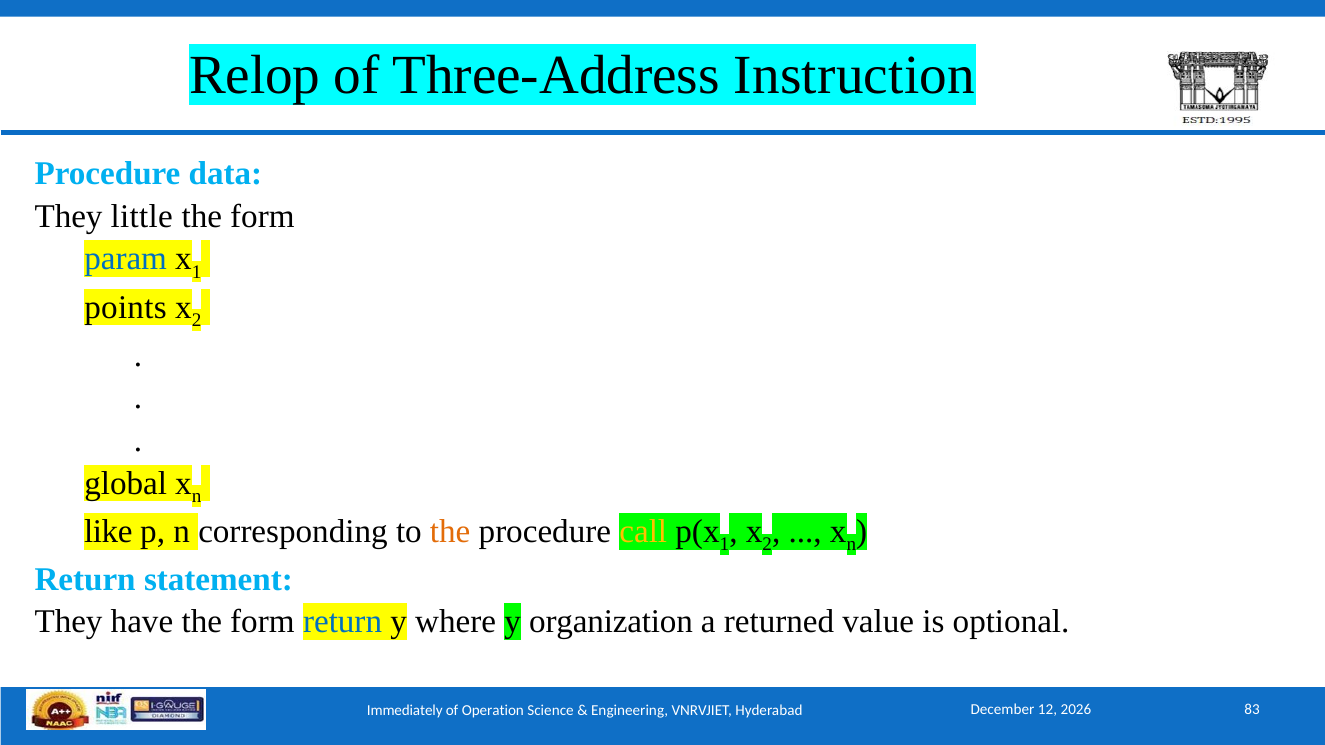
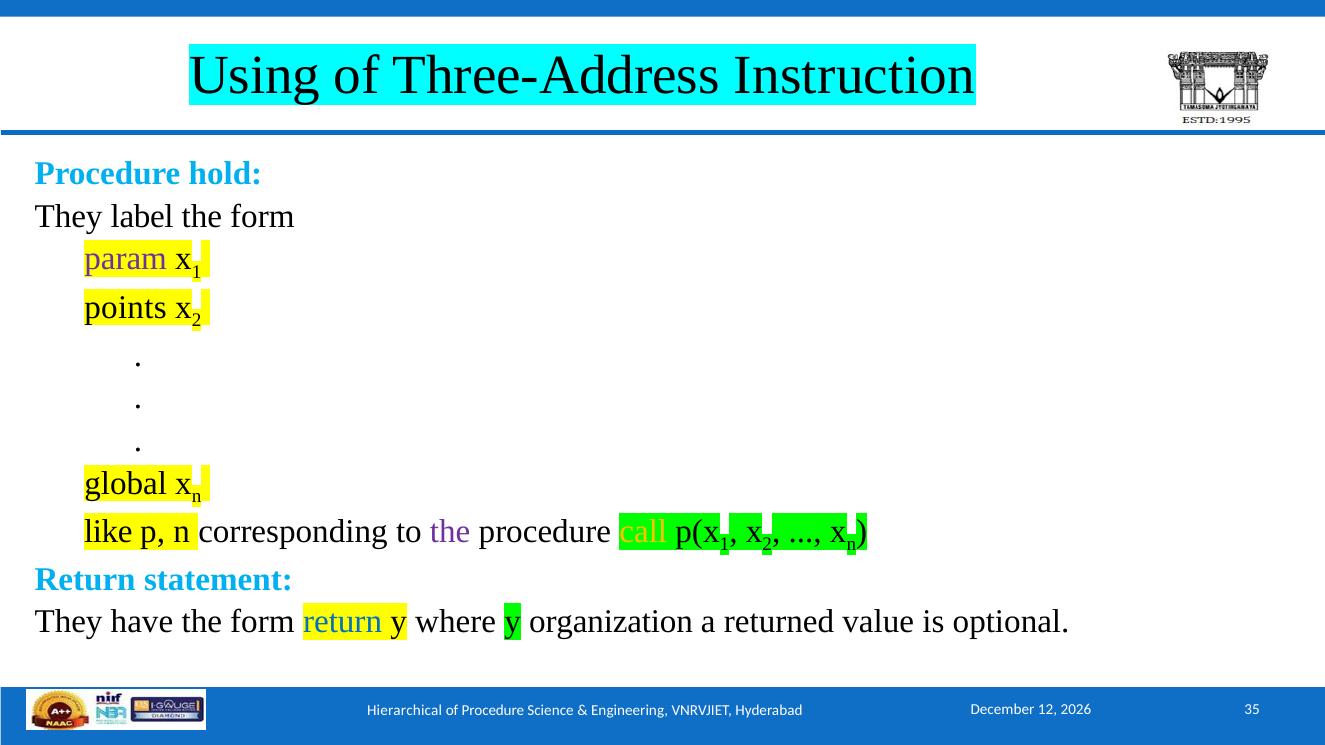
Relop: Relop -> Using (255, 75)
data: data -> hold (225, 174)
little: little -> label (142, 216)
param colour: blue -> purple (126, 259)
the colour: orange -> purple (450, 532)
Immediately: Immediately -> Hierarchical (405, 711)
of Operation: Operation -> Procedure (493, 711)
83: 83 -> 35 (1252, 710)
